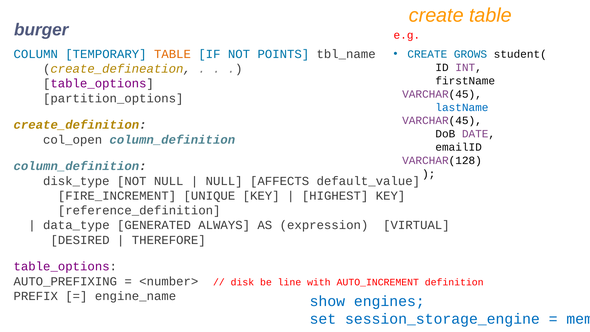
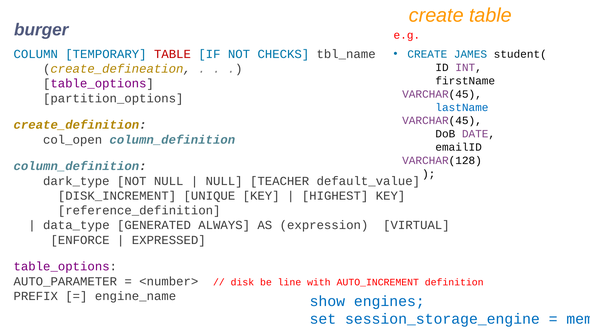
GROWS: GROWS -> JAMES (470, 54)
TABLE colour: orange -> red (172, 54)
POINTS: POINTS -> CHECKS (283, 54)
disk_type: disk_type -> dark_type (76, 181)
AFFECTS: AFFECTS -> TEACHER (280, 181)
FIRE_INCREMENT: FIRE_INCREMENT -> DISK_INCREMENT (117, 196)
DESIRED: DESIRED -> ENFORCE (80, 240)
THEREFORE: THEREFORE -> EXPRESSED (169, 240)
AUTO_PREFIXING: AUTO_PREFIXING -> AUTO_PARAMETER (65, 281)
